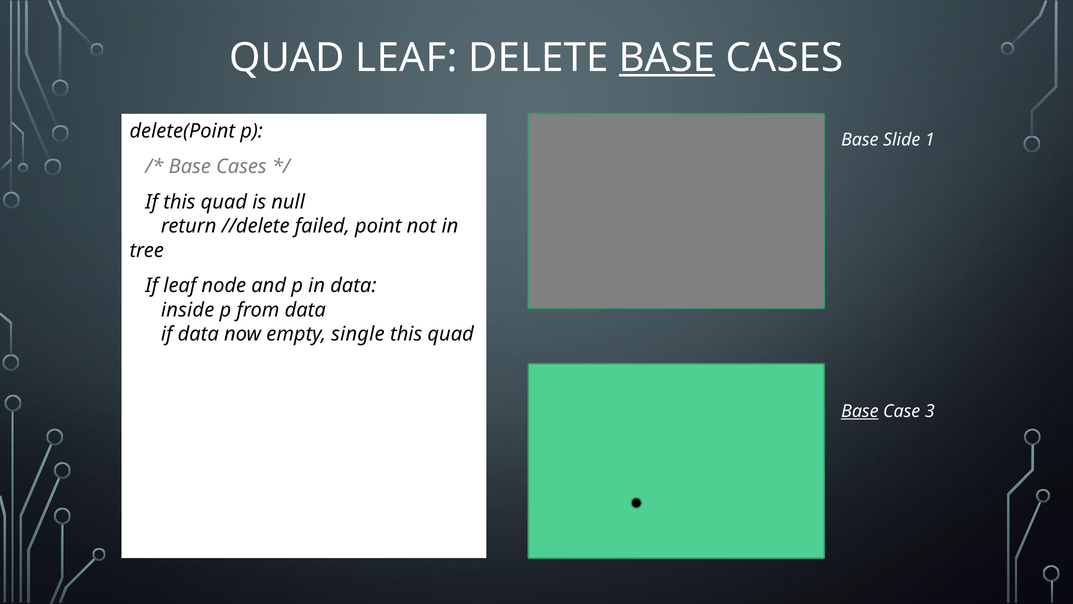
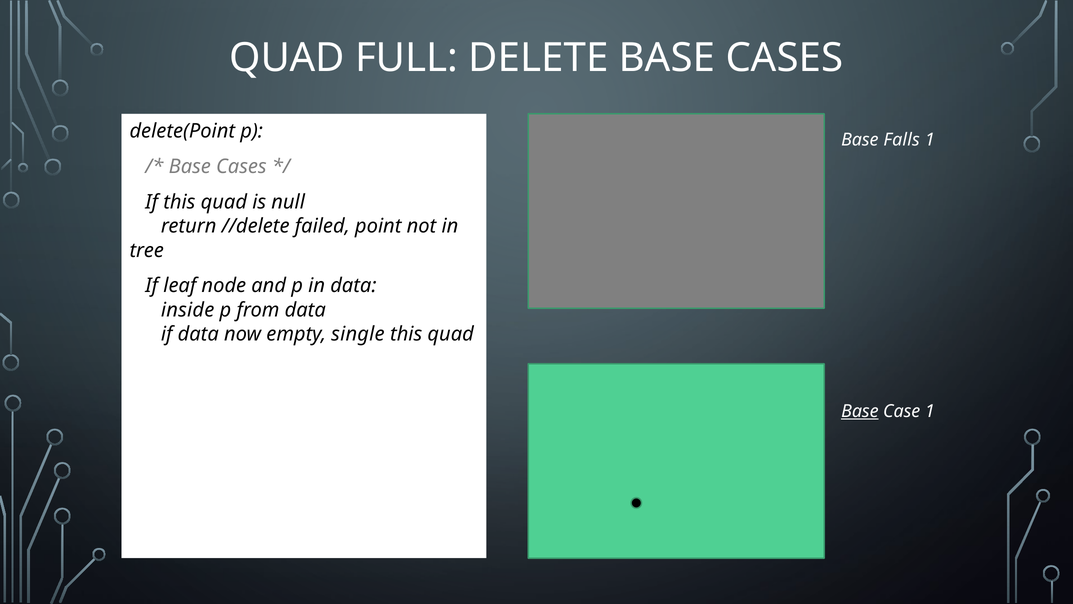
QUAD LEAF: LEAF -> FULL (407, 58)
BASE underline: present -> none (667, 58)
Slide: Slide -> Falls (902, 140)
Case 3: 3 -> 1 (930, 411)
